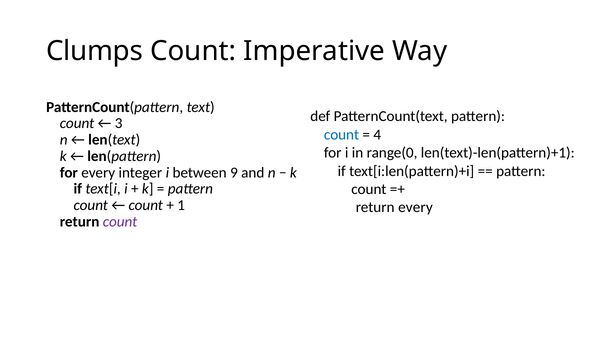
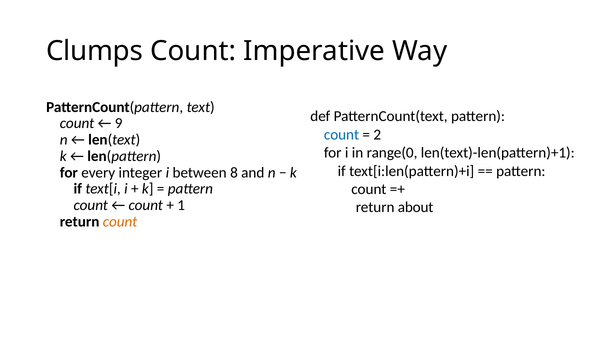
3: 3 -> 9 (119, 123)
4: 4 -> 2 (377, 135)
9: 9 -> 8 (234, 172)
return every: every -> about (416, 207)
count colour: purple -> orange (120, 222)
